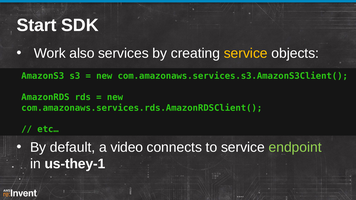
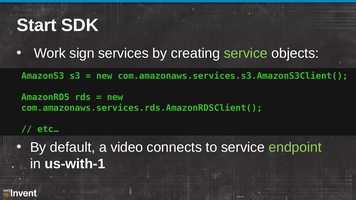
also: also -> sign (82, 53)
service colour: yellow -> light green (246, 53)
us-they-1: us-they-1 -> us-with-1 (75, 164)
